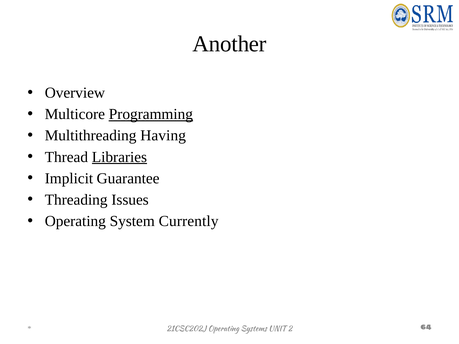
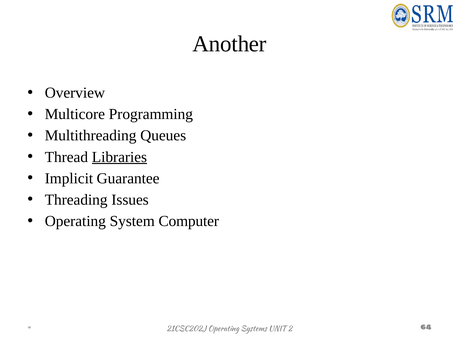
Programming underline: present -> none (151, 114)
Having: Having -> Queues (163, 136)
Currently: Currently -> Computer (189, 221)
